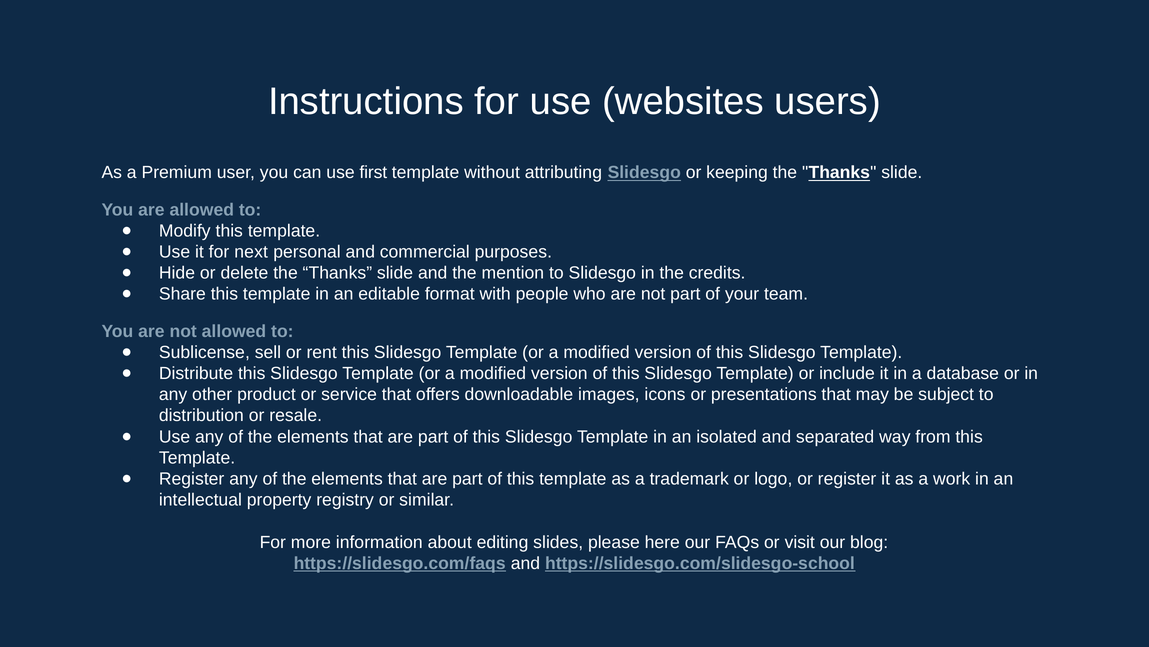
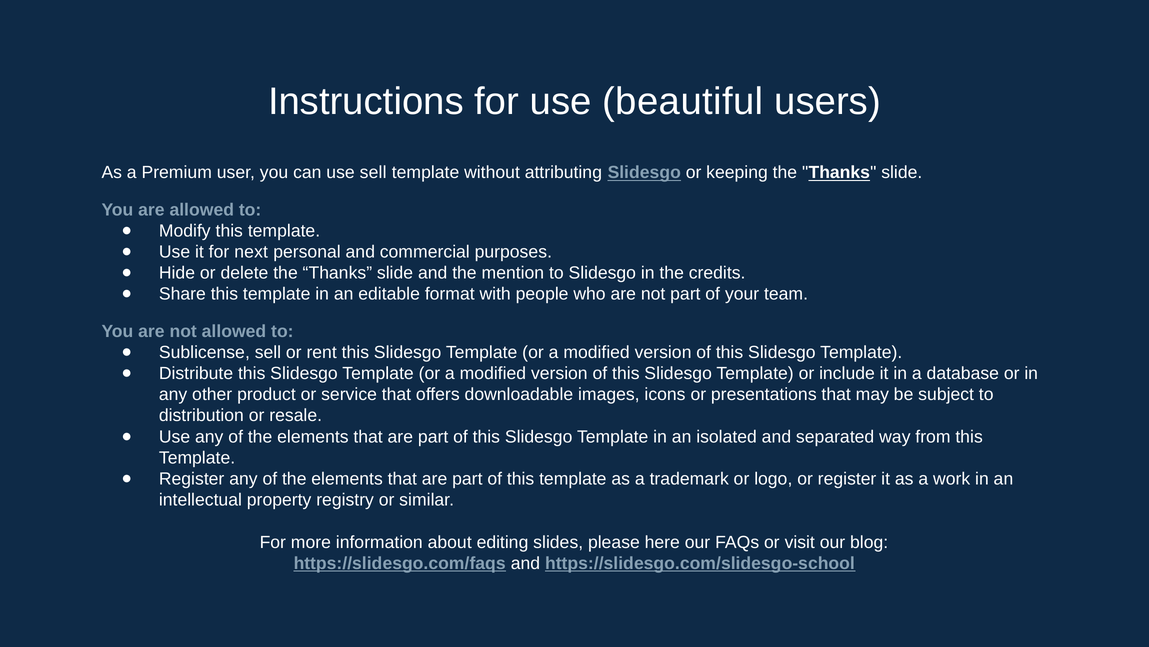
websites: websites -> beautiful (683, 101)
use first: first -> sell (373, 172)
